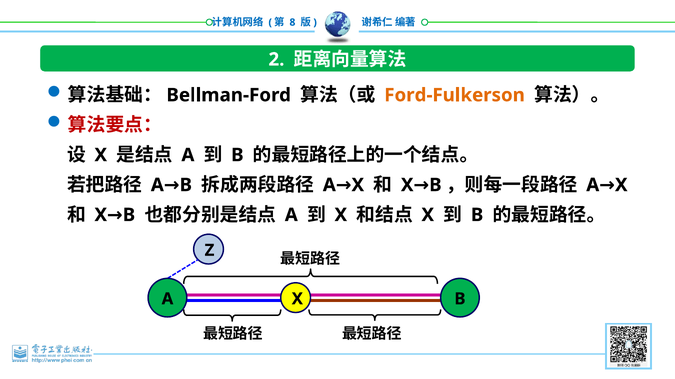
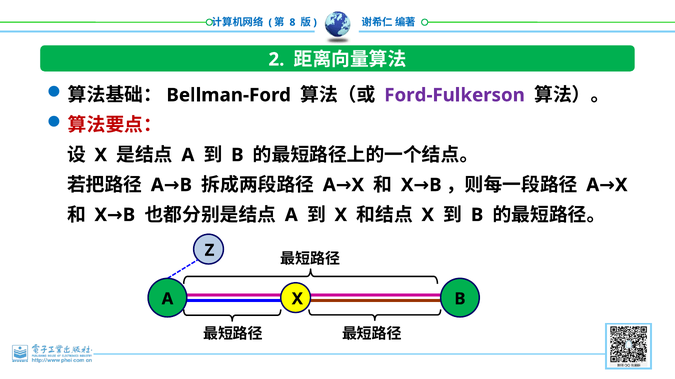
Ford-Fulkerson colour: orange -> purple (455, 95)
